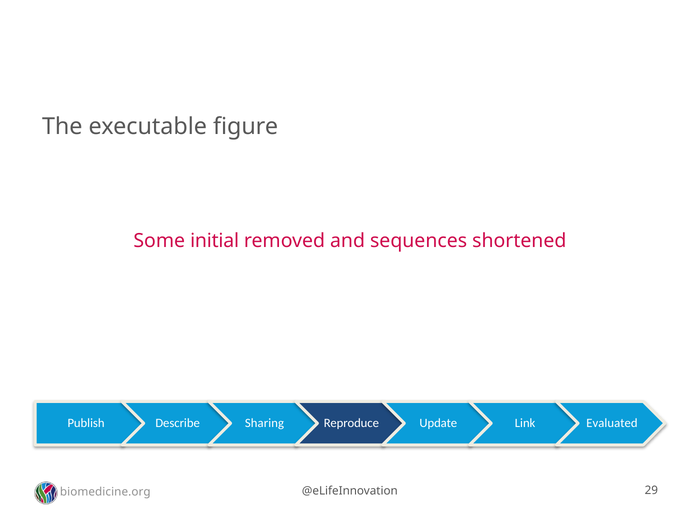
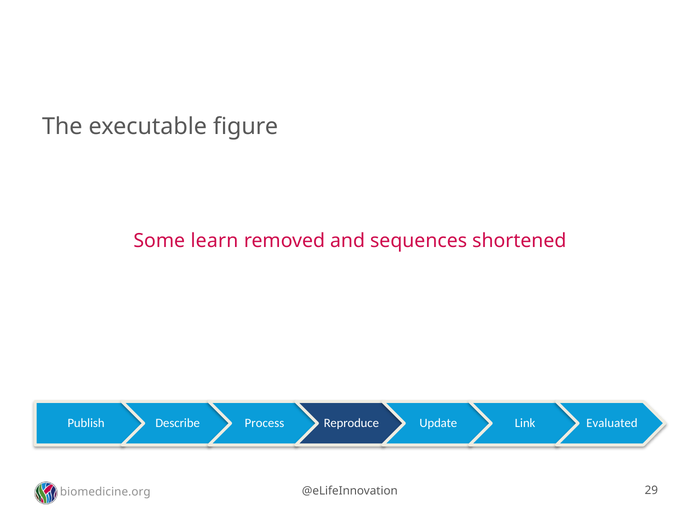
initial: initial -> learn (214, 241)
Sharing: Sharing -> Process (264, 423)
